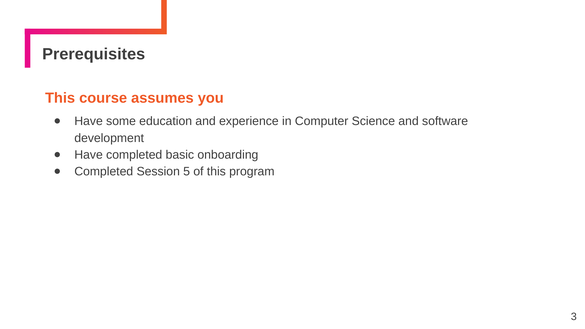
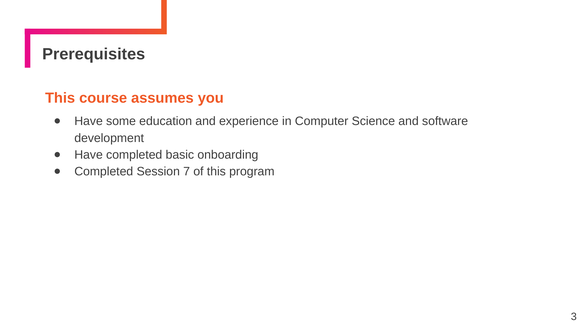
5: 5 -> 7 (187, 172)
